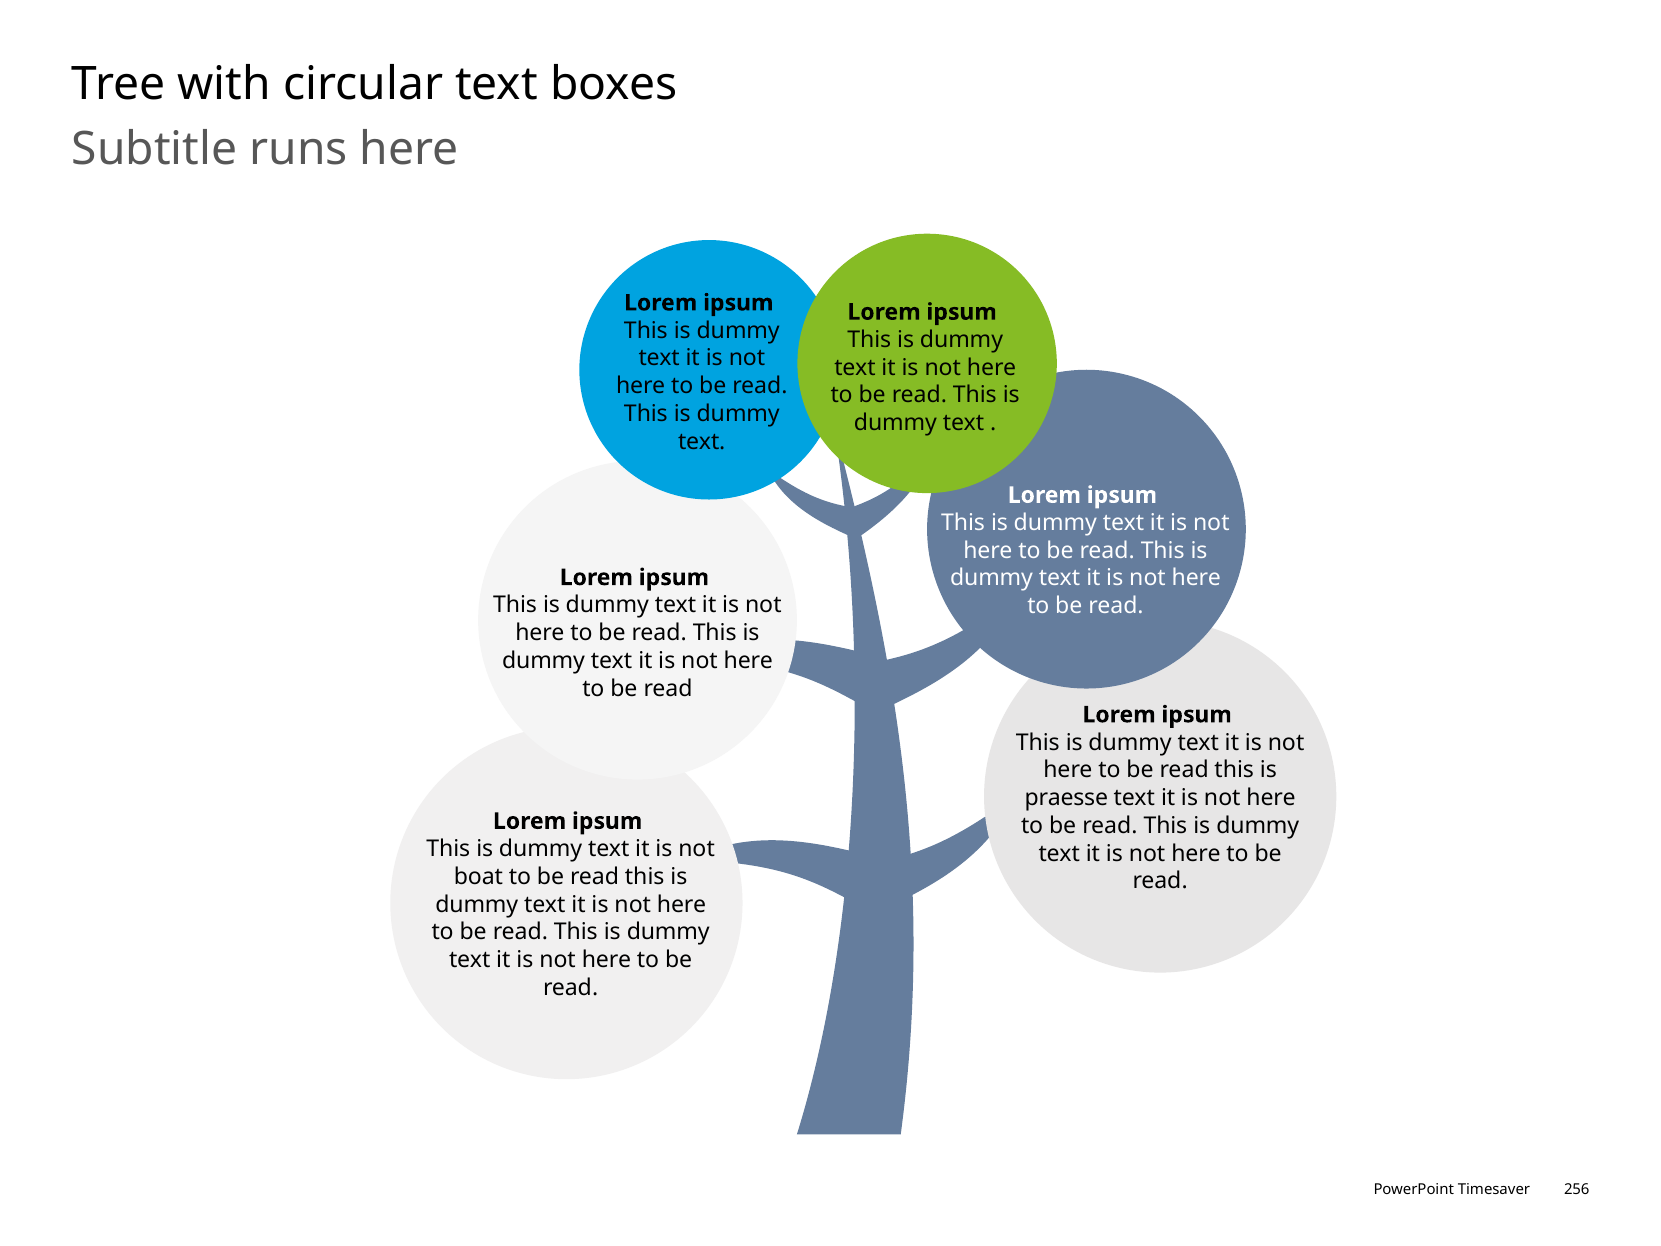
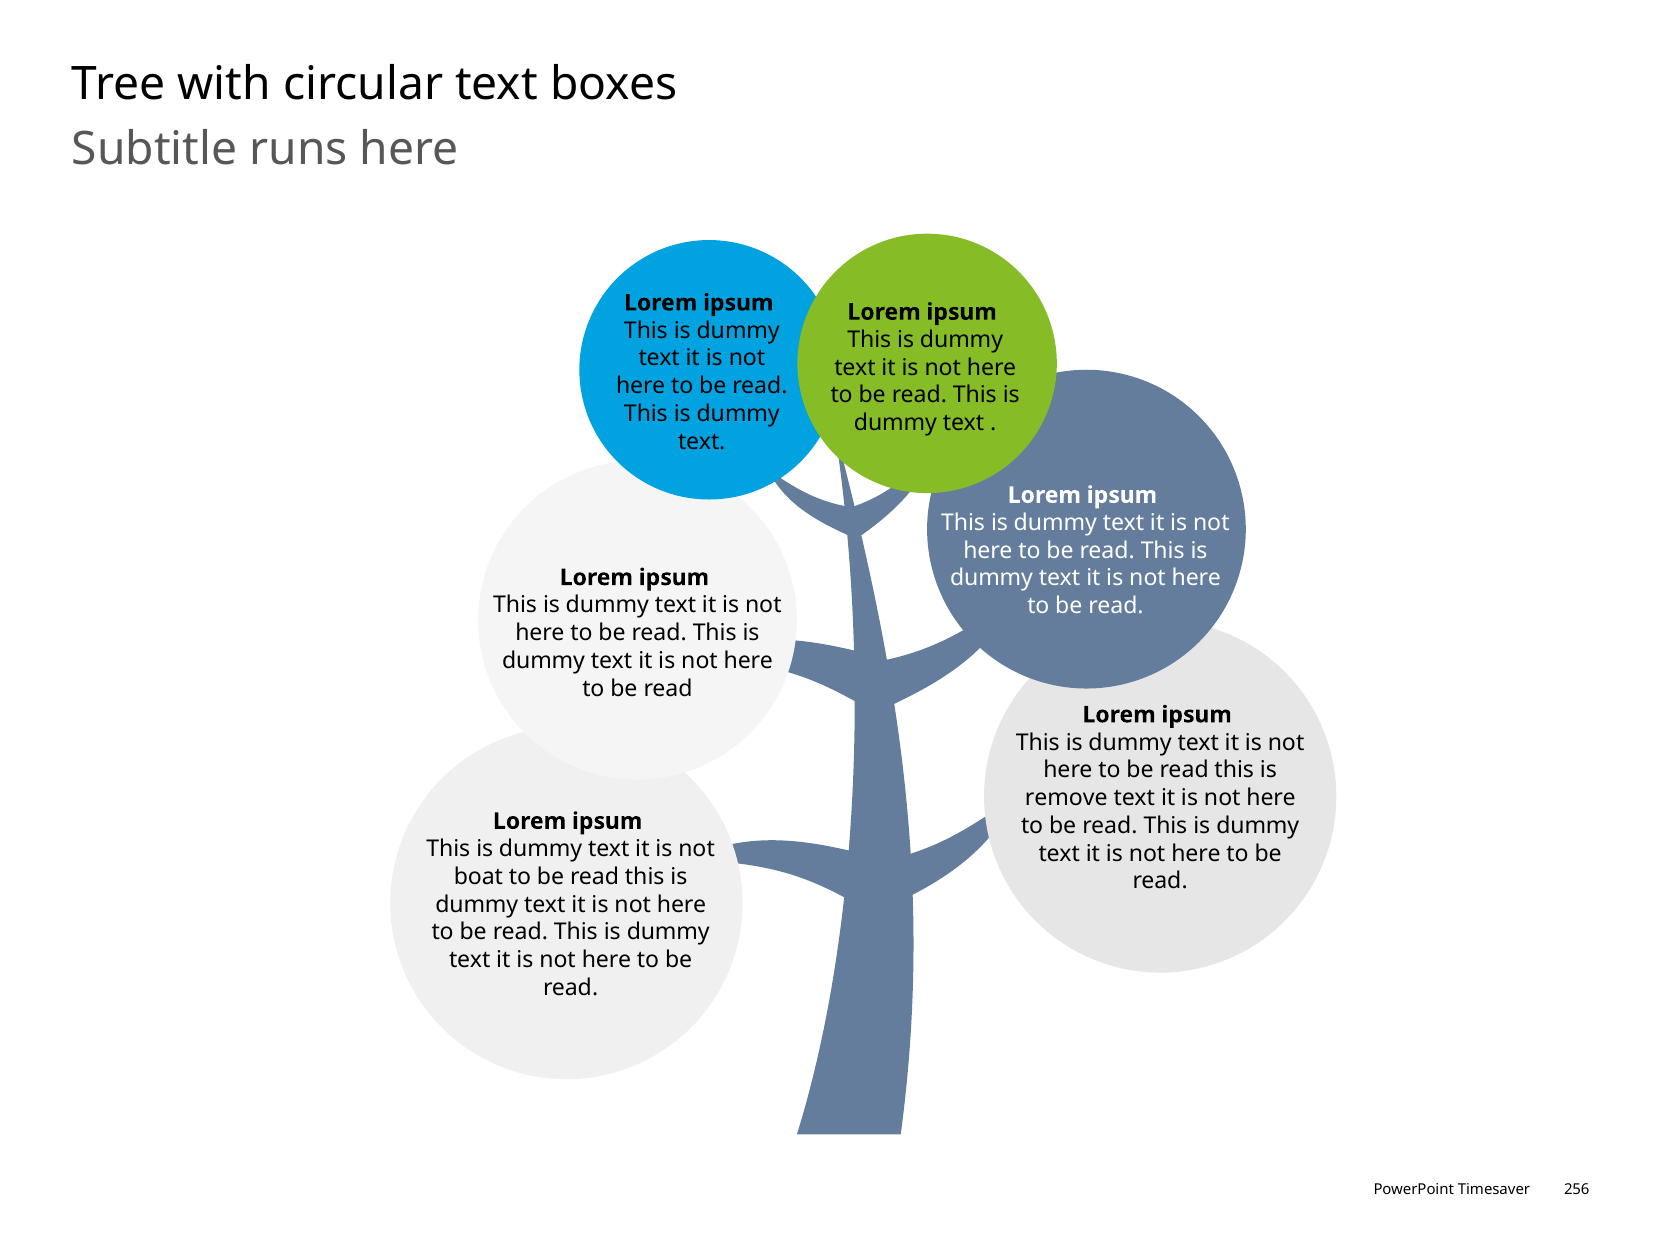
praesse: praesse -> remove (1066, 798)
